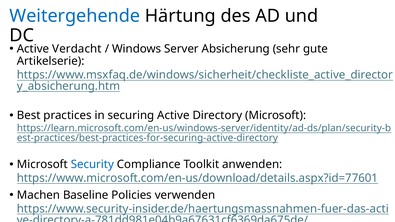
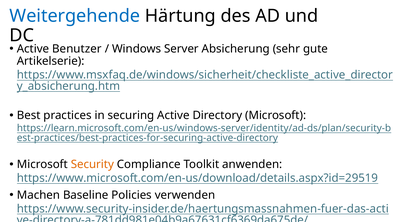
Verdacht: Verdacht -> Benutzer (77, 49)
Security colour: blue -> orange (92, 165)
https://www.microsoft.com/en-us/download/details.aspx?id=77601: https://www.microsoft.com/en-us/download/details.aspx?id=77601 -> https://www.microsoft.com/en-us/download/details.aspx?id=29519 (197, 178)
